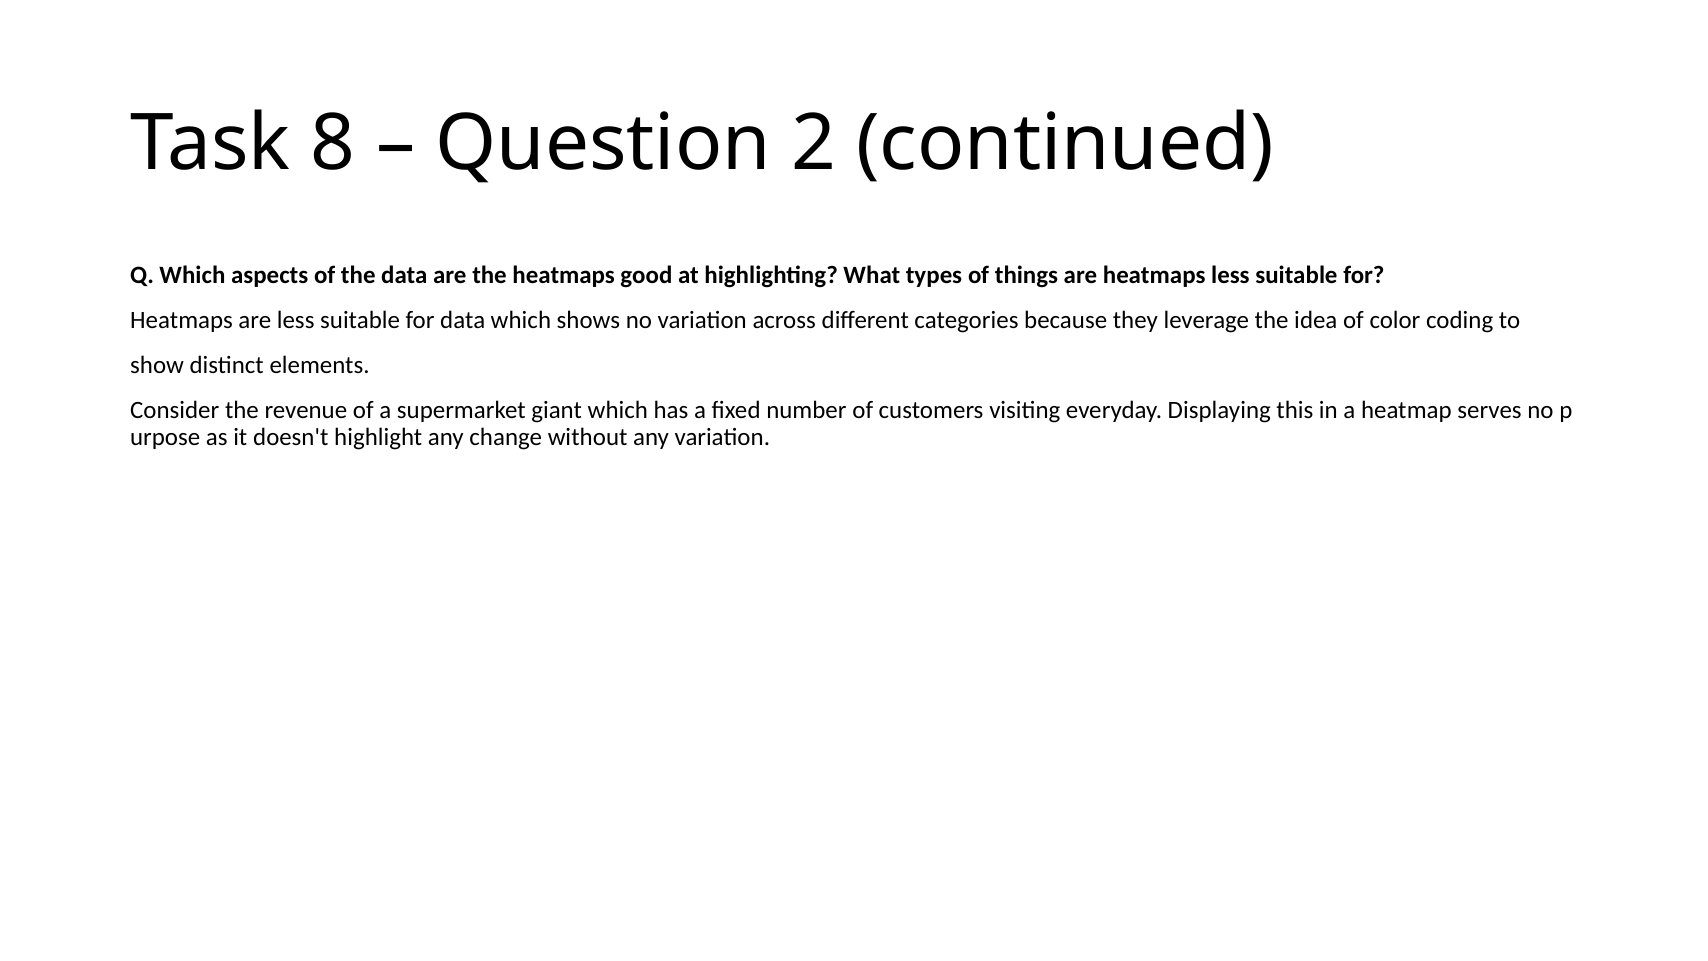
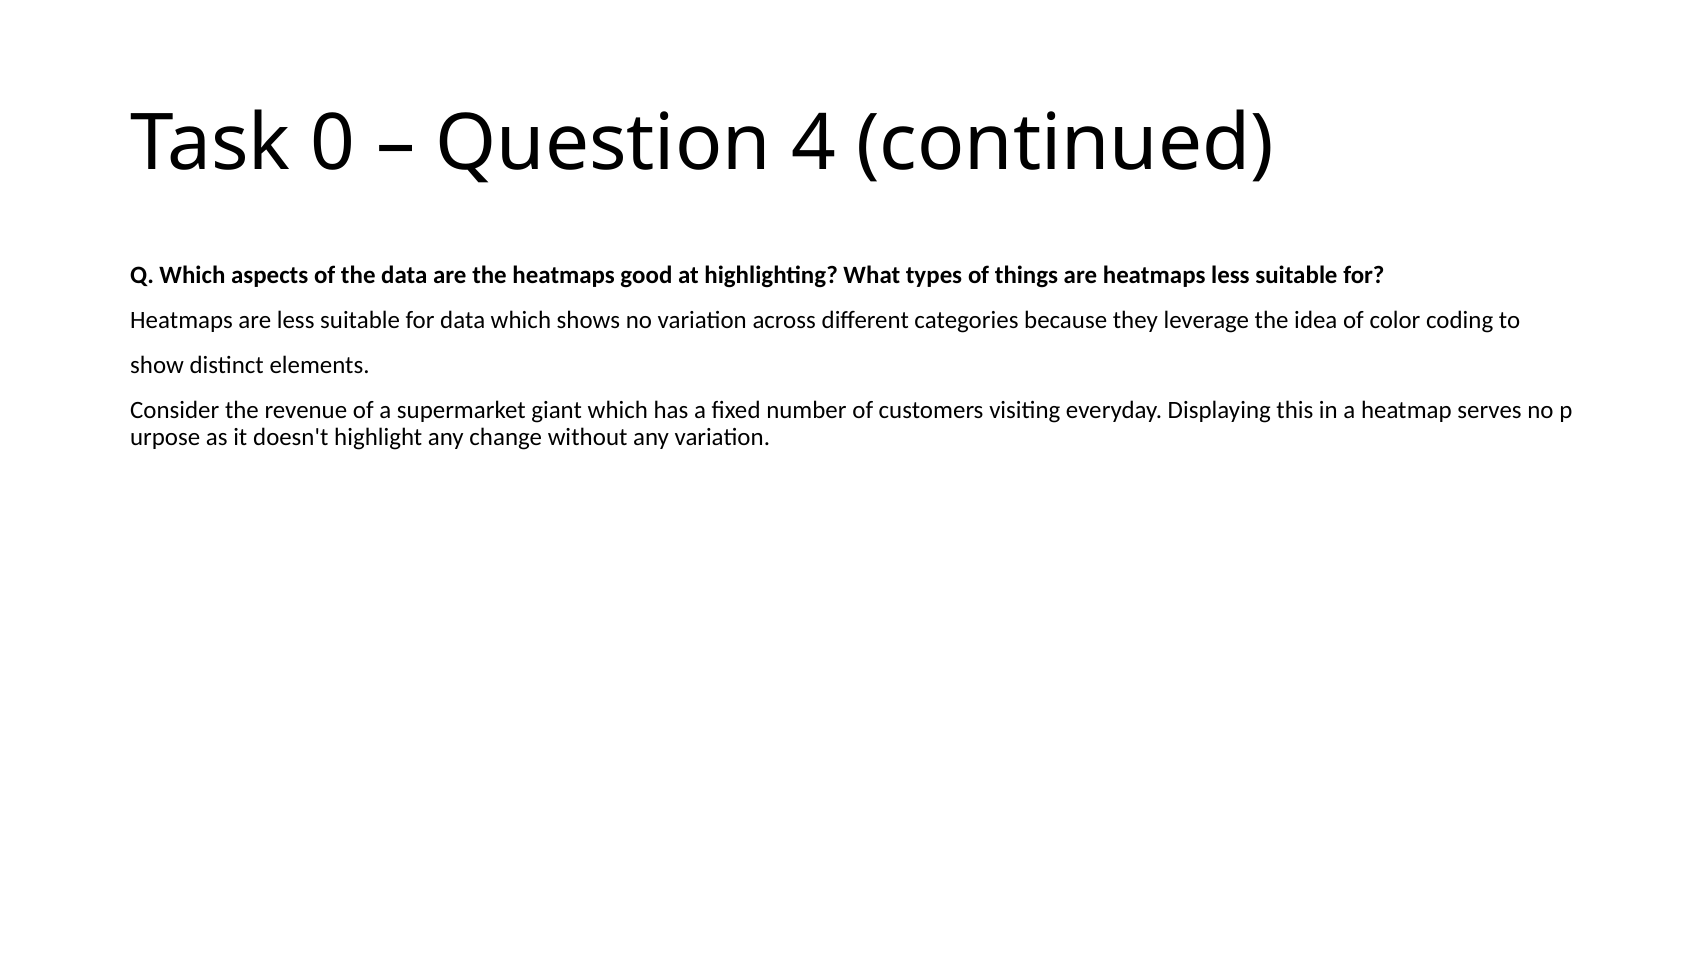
8: 8 -> 0 (333, 143)
2: 2 -> 4 (813, 143)
